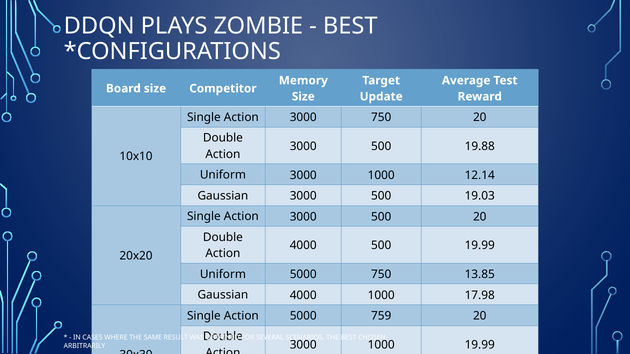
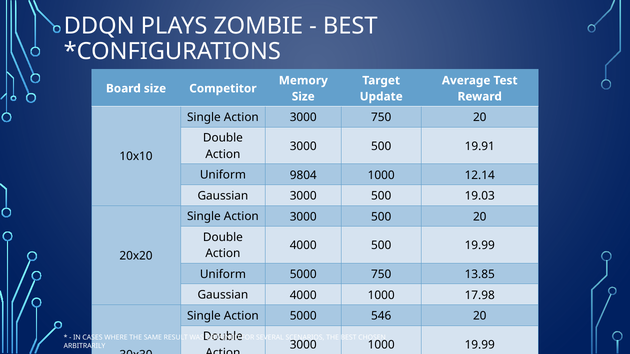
19.88: 19.88 -> 19.91 (480, 147)
Uniform 3000: 3000 -> 9804 (303, 175)
759: 759 -> 546 (381, 316)
